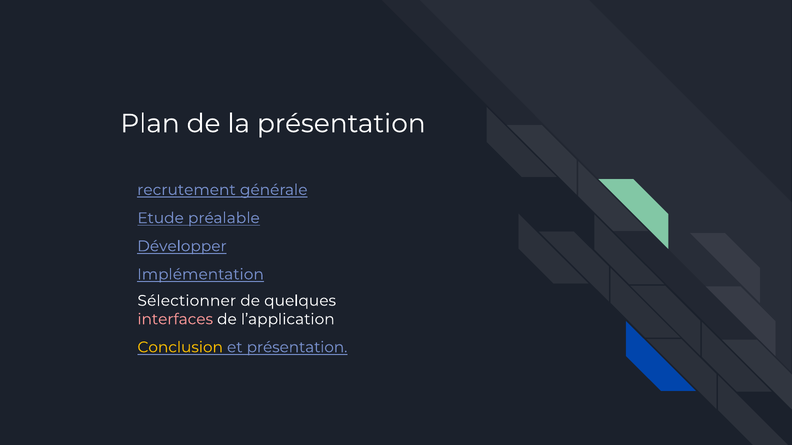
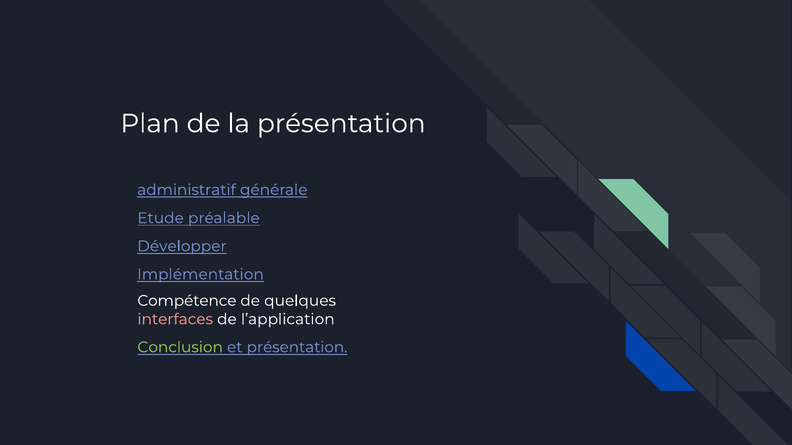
recrutement: recrutement -> administratif (186, 190)
Sélectionner: Sélectionner -> Compétence (187, 301)
Conclusion colour: yellow -> light green (180, 348)
